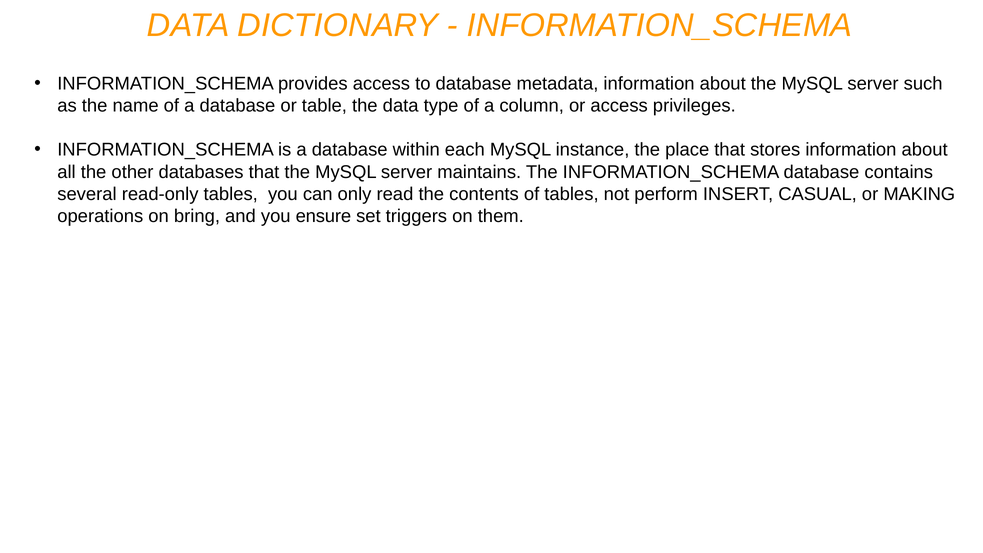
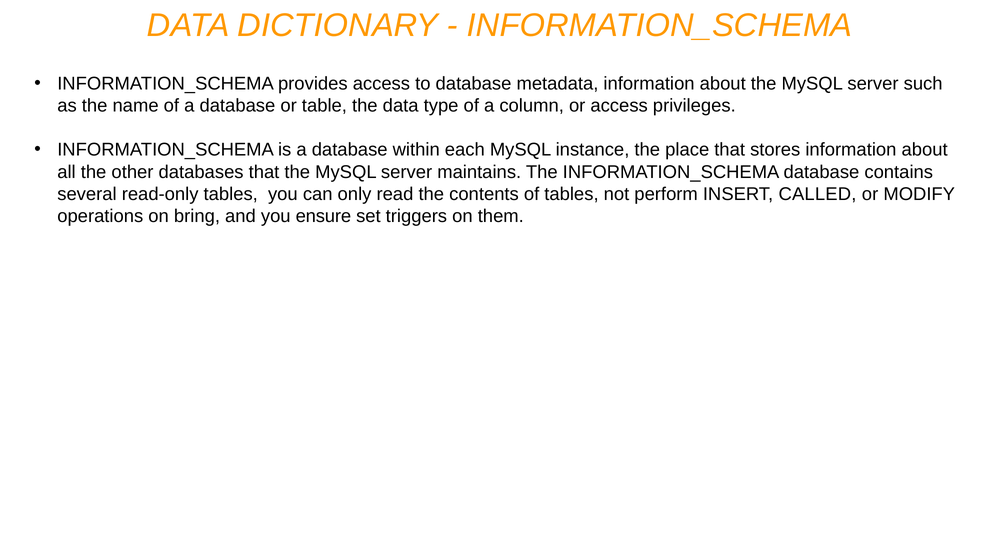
CASUAL: CASUAL -> CALLED (817, 194)
MAKING: MAKING -> MODIFY (919, 194)
